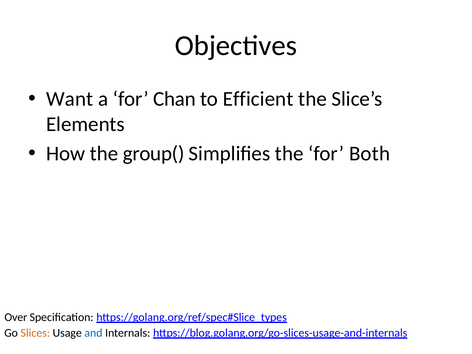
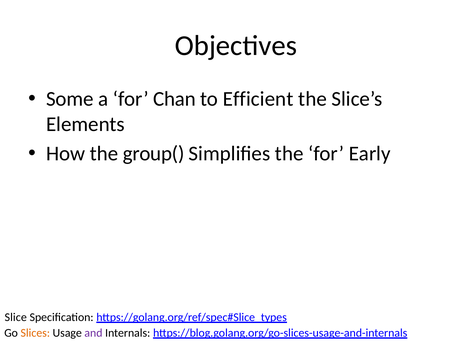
Want: Want -> Some (70, 99)
Both: Both -> Early (370, 154)
Over: Over -> Slice (16, 317)
and colour: blue -> purple (93, 333)
